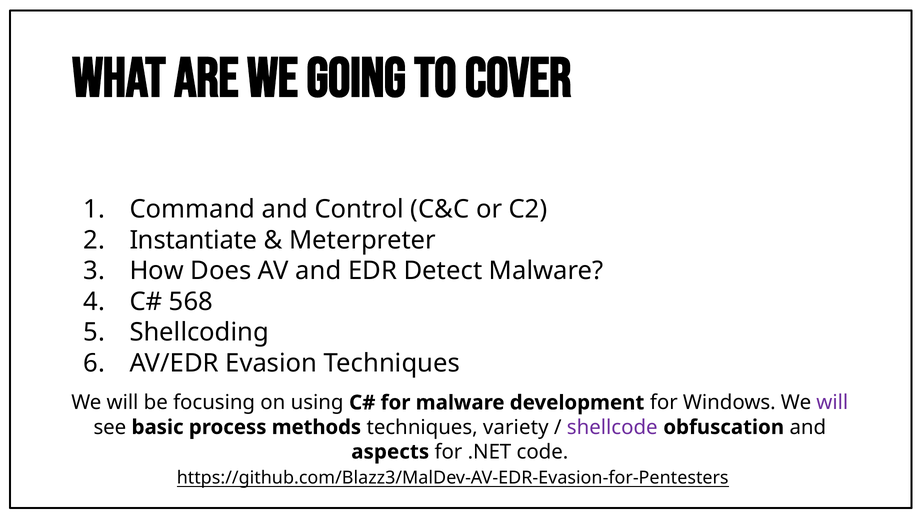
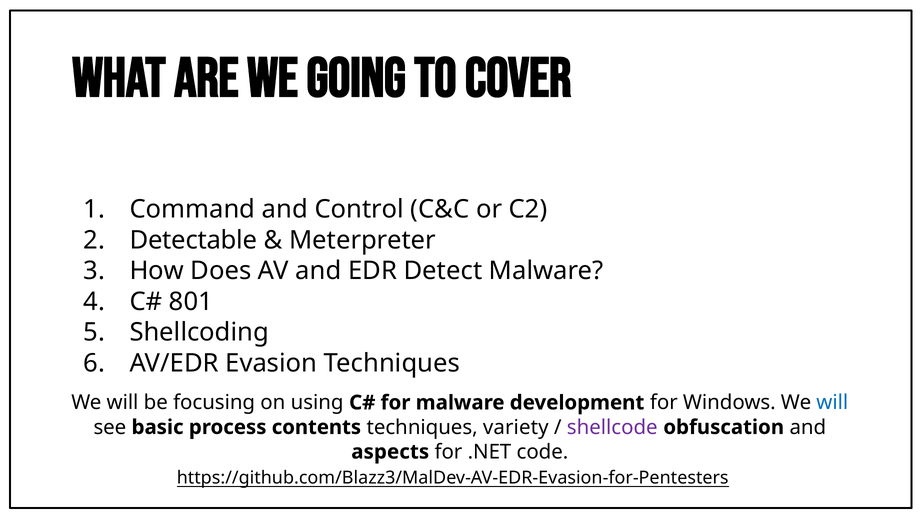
Instantiate: Instantiate -> Detectable (193, 240)
568: 568 -> 801 (191, 302)
will colour: purple -> blue (832, 402)
methods: methods -> contents (316, 427)
